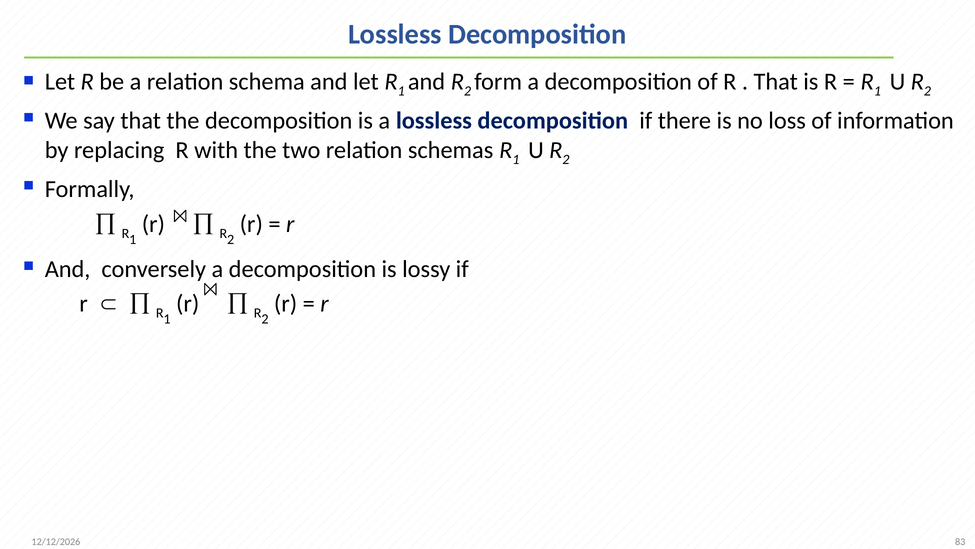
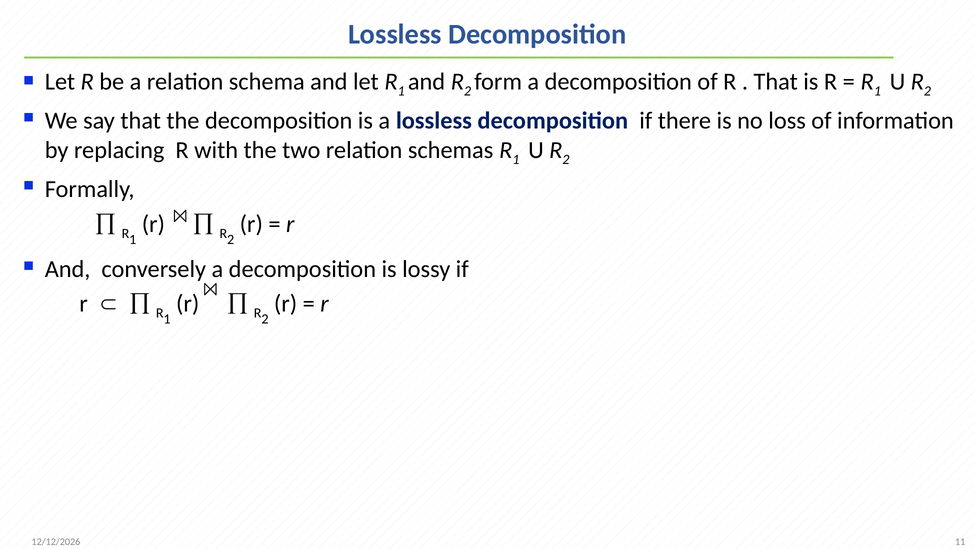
83: 83 -> 11 (960, 541)
